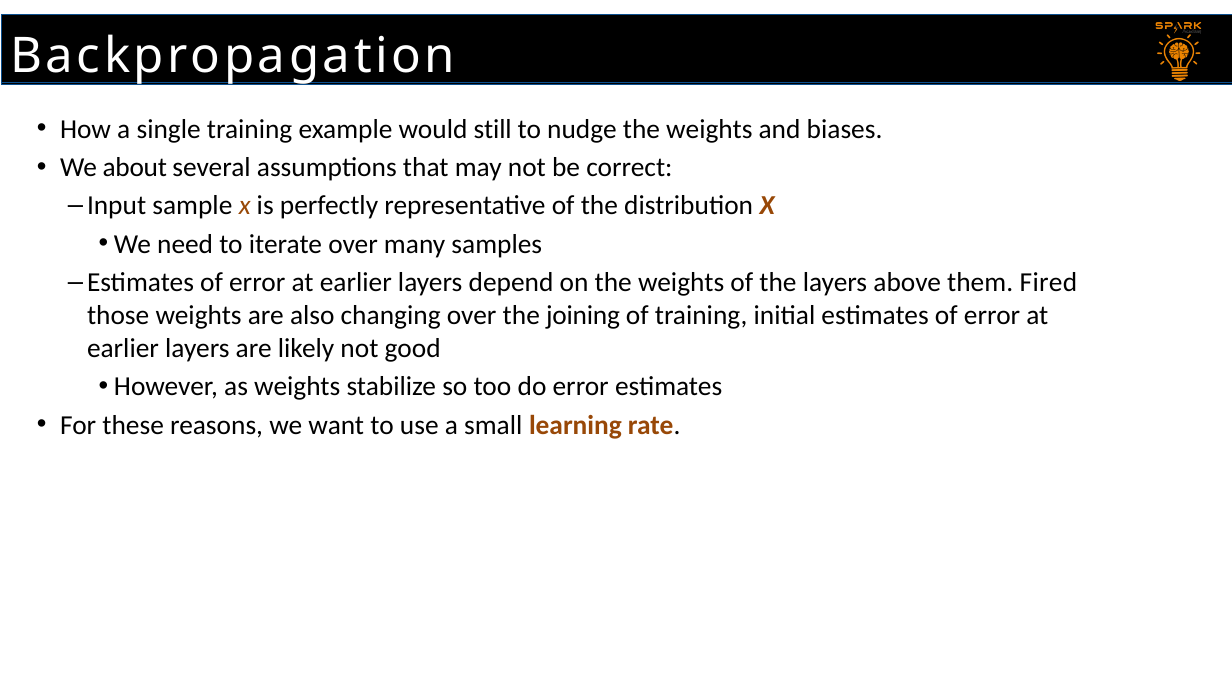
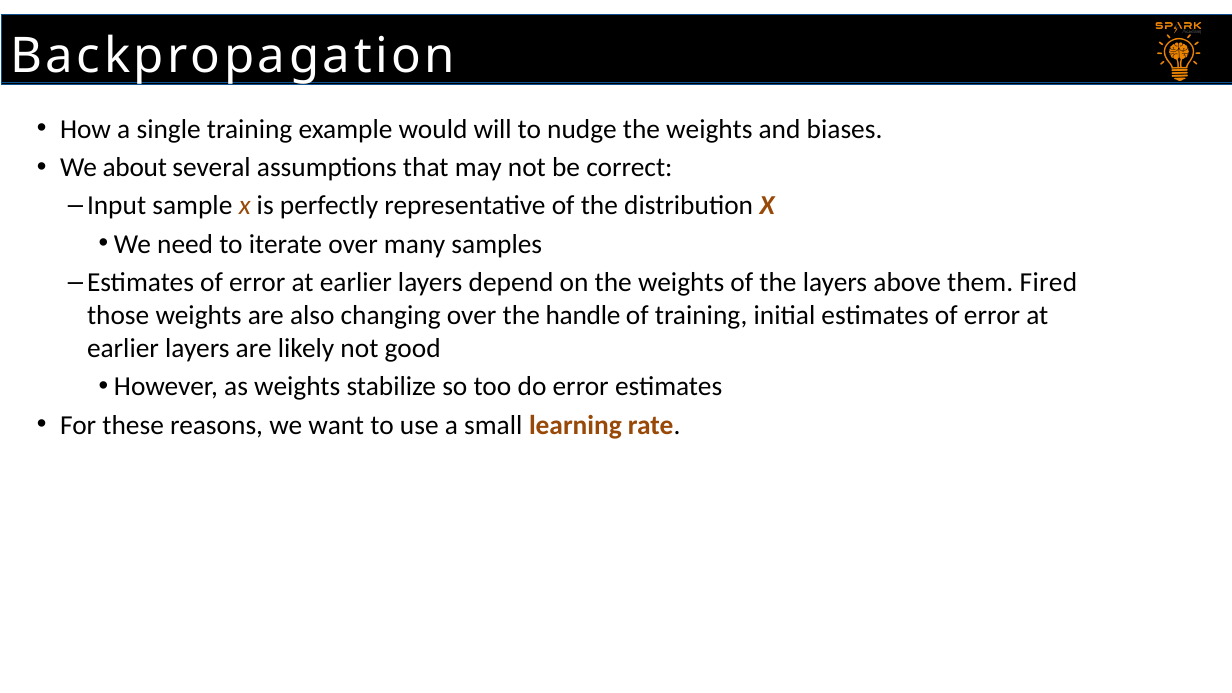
still: still -> will (493, 129)
joining: joining -> handle (583, 315)
